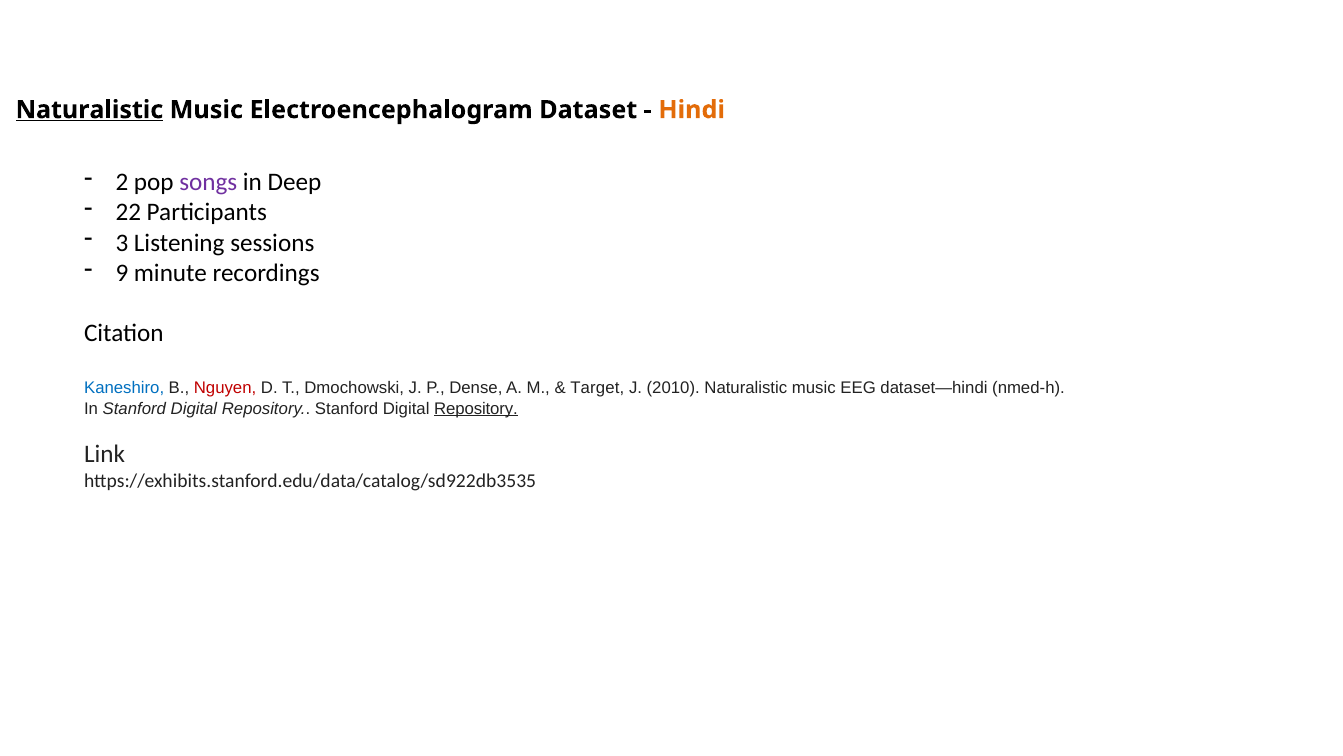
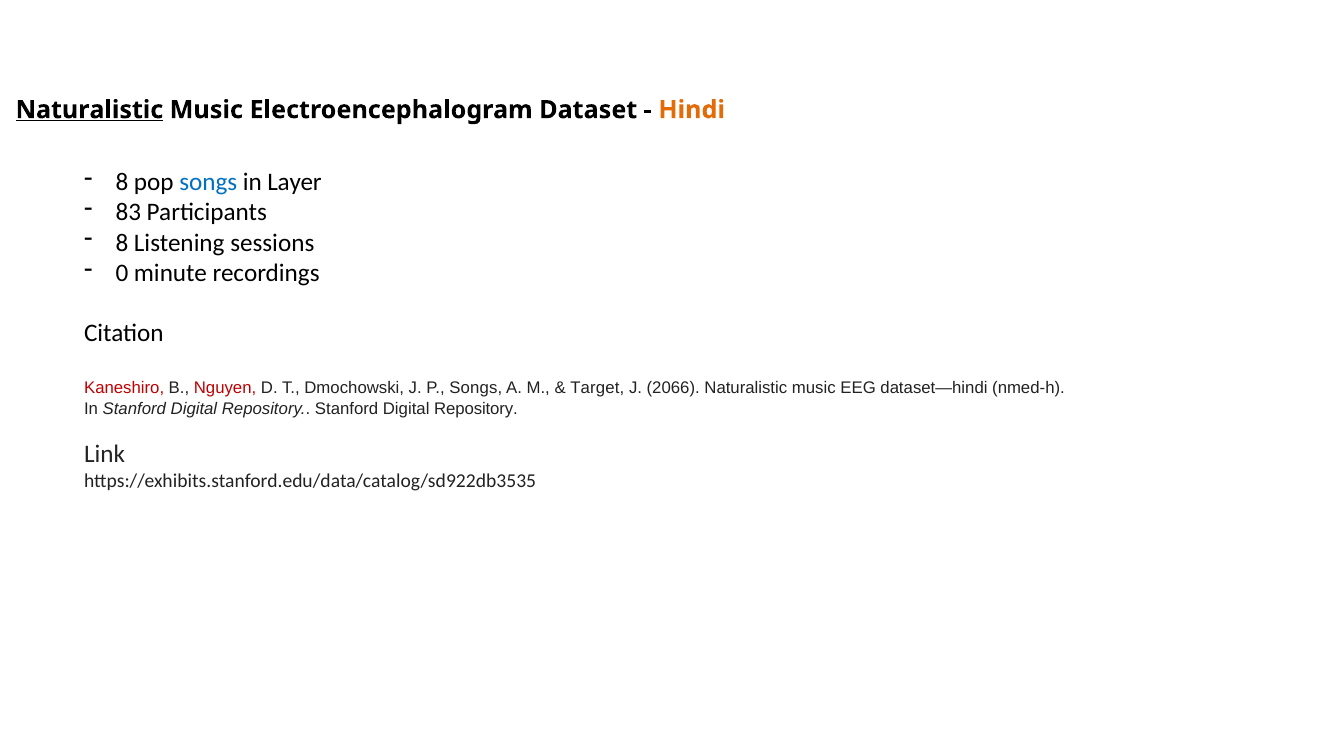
2: 2 -> 8 (122, 182)
songs colour: purple -> blue (208, 182)
Deep: Deep -> Layer (295, 182)
22: 22 -> 83 (128, 212)
3: 3 -> 8 (122, 243)
9: 9 -> 0 (122, 273)
Kaneshiro colour: blue -> red (124, 388)
P Dense: Dense -> Songs (476, 388)
2010: 2010 -> 2066 (673, 388)
Repository underline: present -> none (476, 408)
